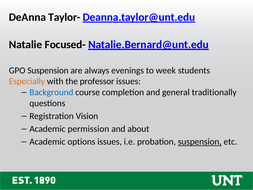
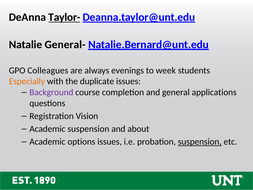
Taylor- underline: none -> present (64, 17)
Focused-: Focused- -> General- (65, 44)
GPO Suspension: Suspension -> Colleagues (48, 70)
professor: professor -> duplicate (97, 81)
Background colour: blue -> purple (51, 92)
traditionally: traditionally -> applications (214, 92)
Academic permission: permission -> suspension (88, 129)
